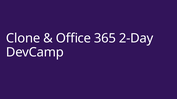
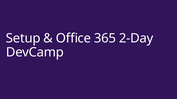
Clone: Clone -> Setup (23, 39)
